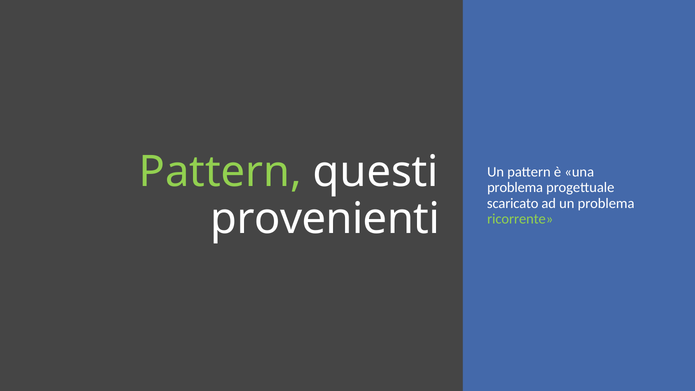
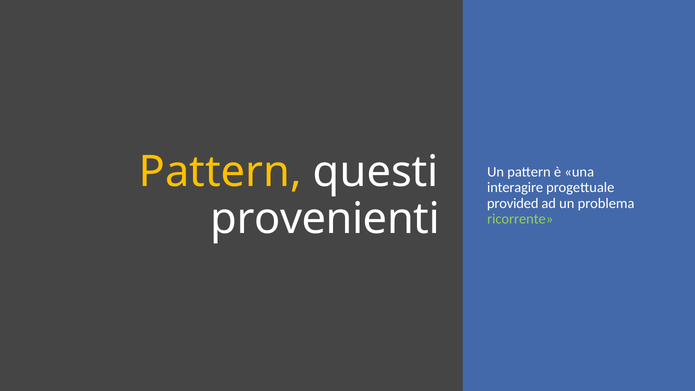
Pattern colour: light green -> yellow (220, 172)
problema: problema -> interagire (515, 188)
scaricato: scaricato -> provided (513, 203)
